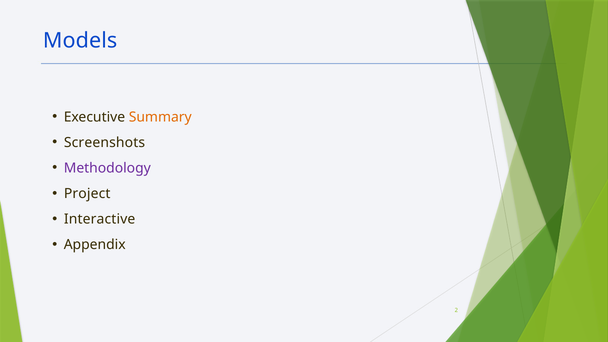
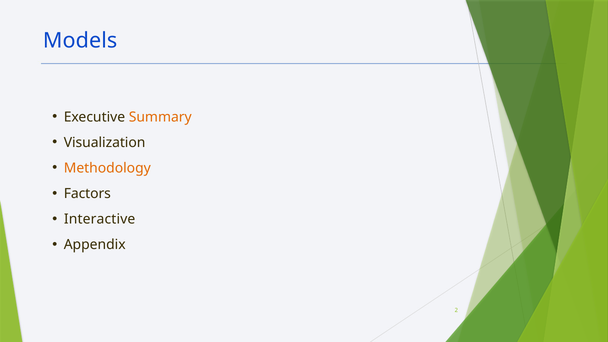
Screenshots: Screenshots -> Visualization (105, 143)
Methodology colour: purple -> orange (107, 168)
Project: Project -> Factors (87, 194)
